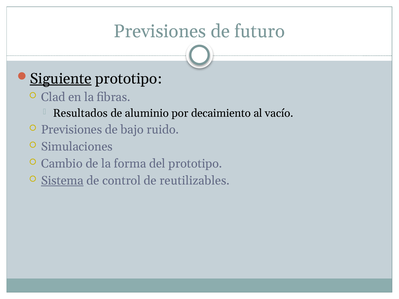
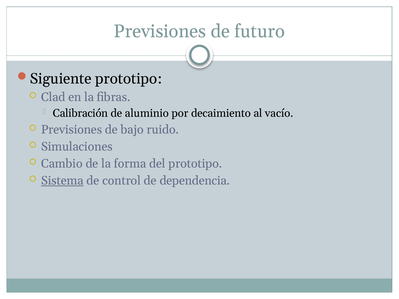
Siguiente underline: present -> none (61, 79)
Resultados: Resultados -> Calibración (80, 113)
reutilizables: reutilizables -> dependencia (195, 181)
